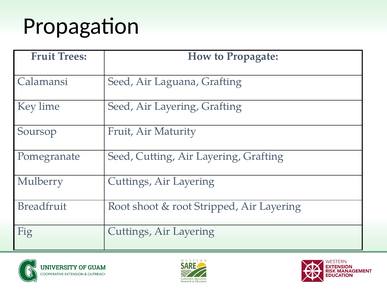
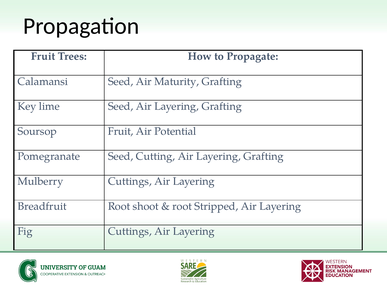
Laguana: Laguana -> Maturity (177, 82)
Maturity: Maturity -> Potential (175, 132)
